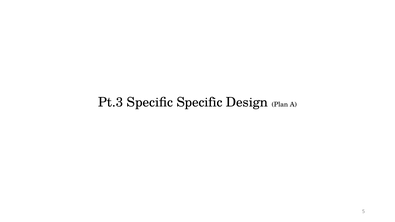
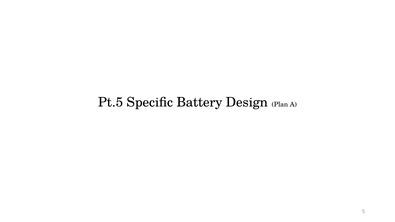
Pt.3: Pt.3 -> Pt.5 (111, 102)
Specific Specific: Specific -> Battery (199, 102)
